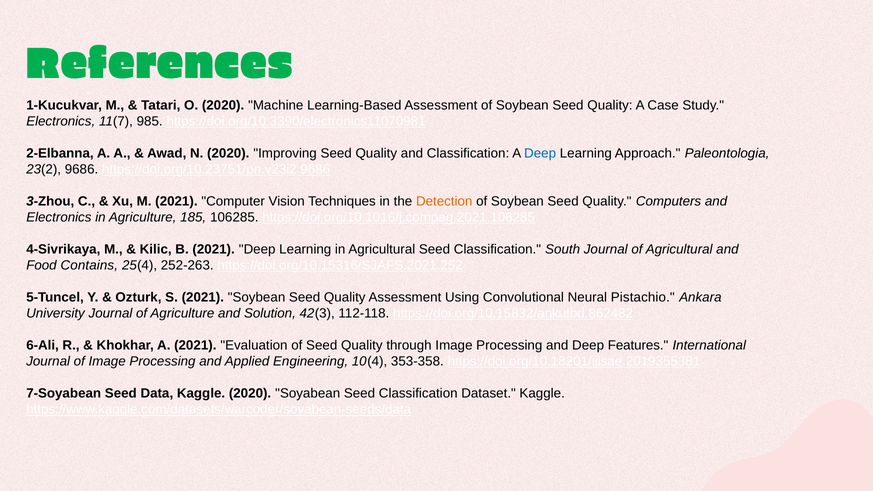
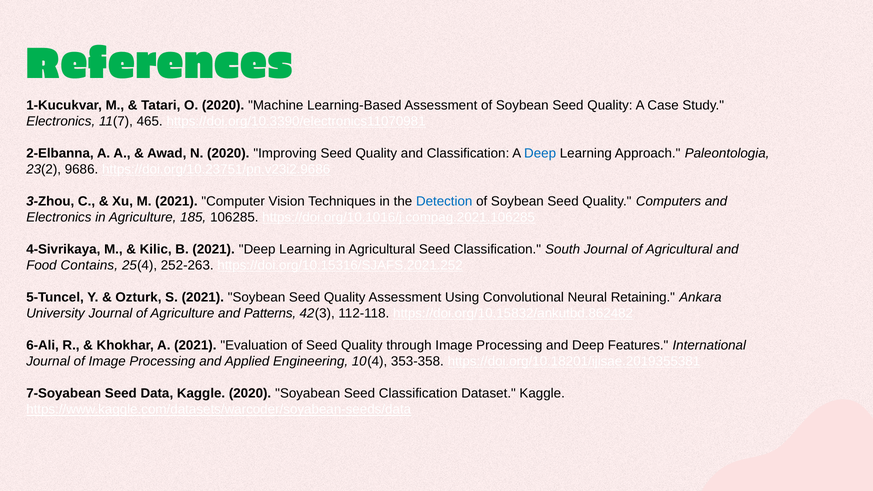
985: 985 -> 465 (150, 121)
Detection colour: orange -> blue (444, 201)
Pistachio: Pistachio -> Retaining (643, 298)
Solution: Solution -> Patterns (270, 314)
